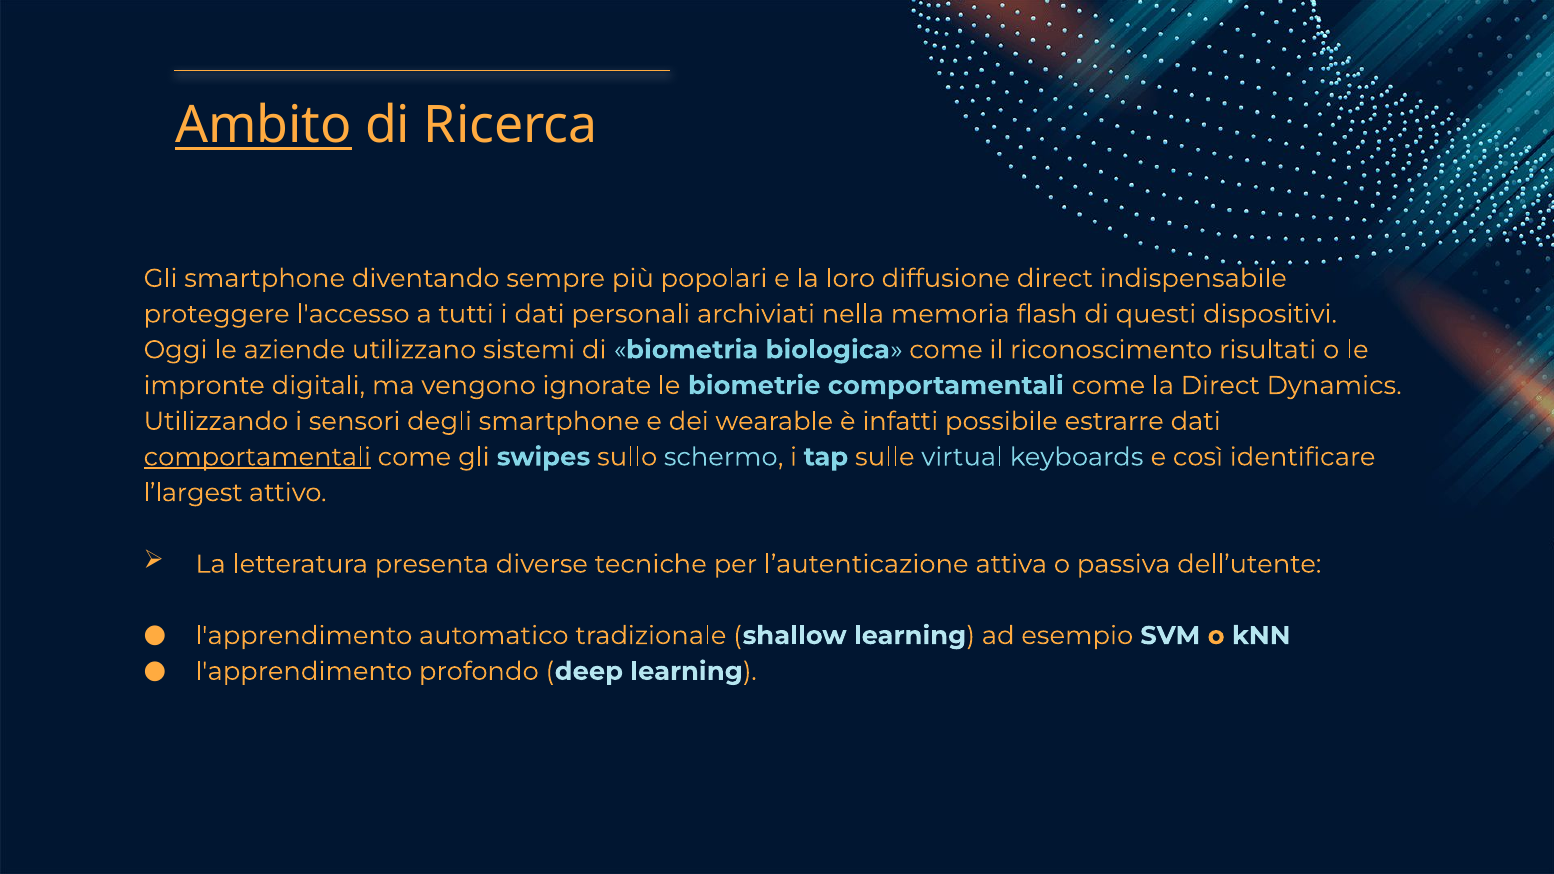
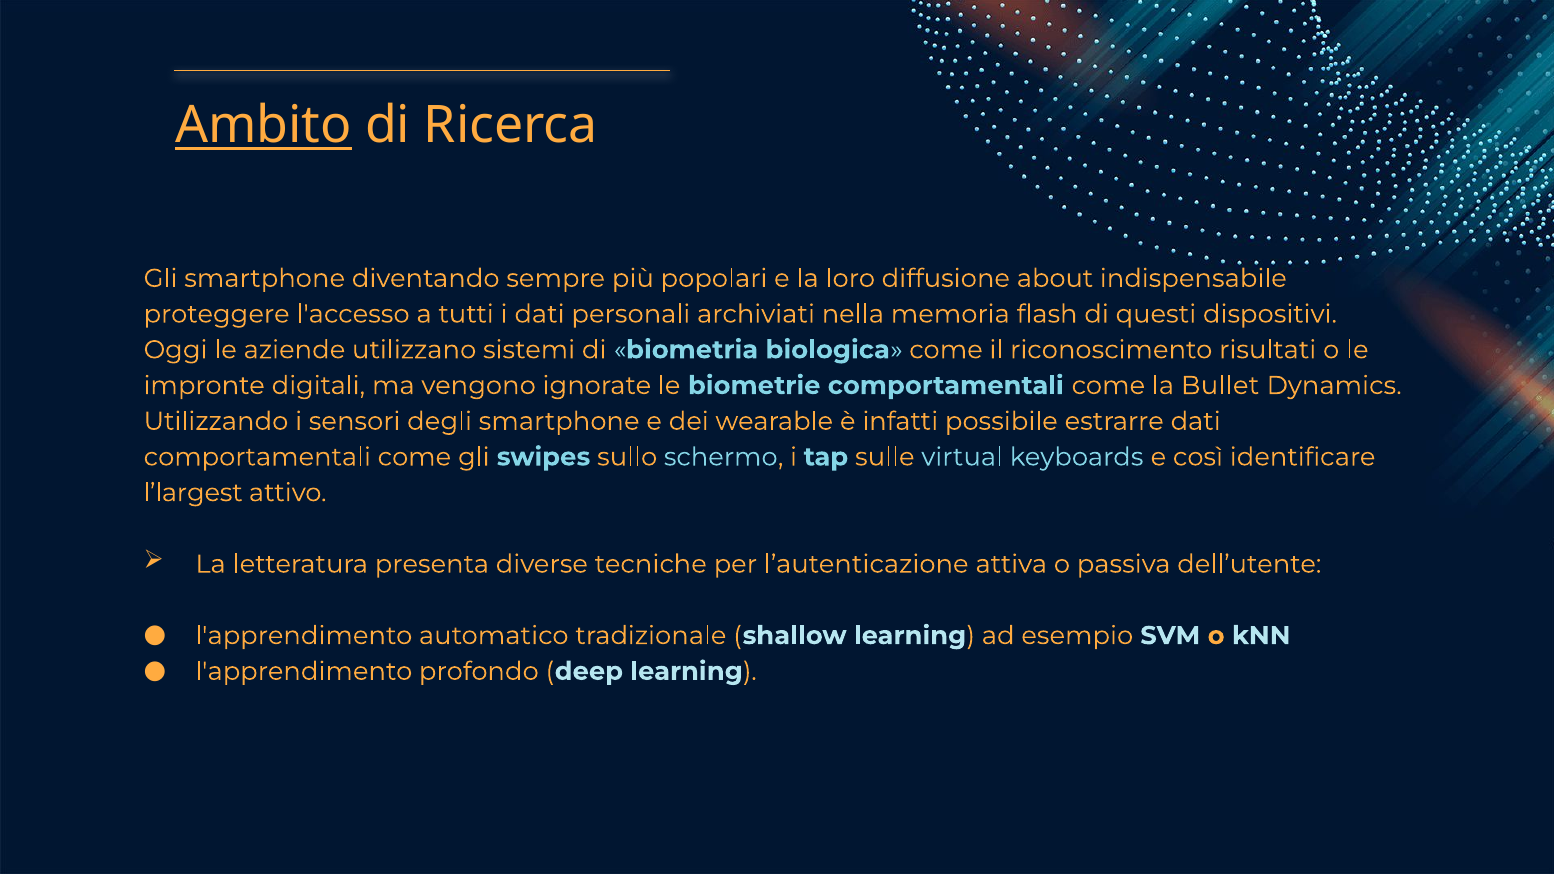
diffusione direct: direct -> about (1055, 278)
la Direct: Direct -> Bullet (1220, 386)
comportamentali underline: present -> none (257, 457)
